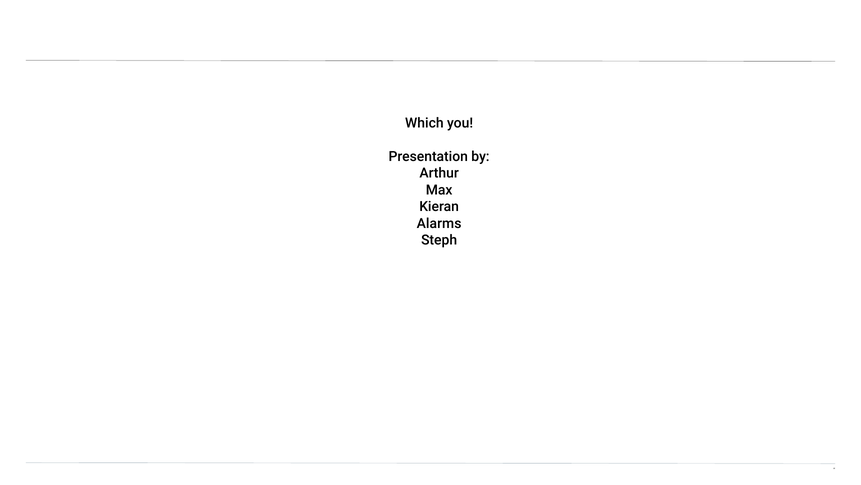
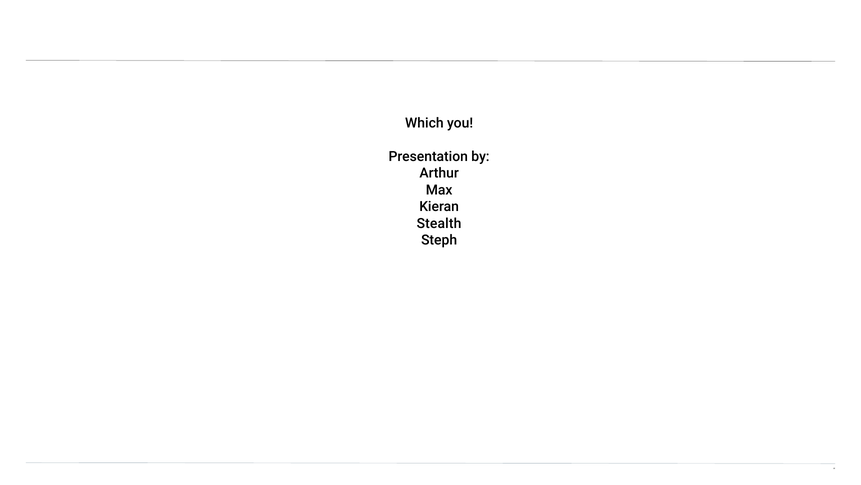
Alarms: Alarms -> Stealth (439, 223)
